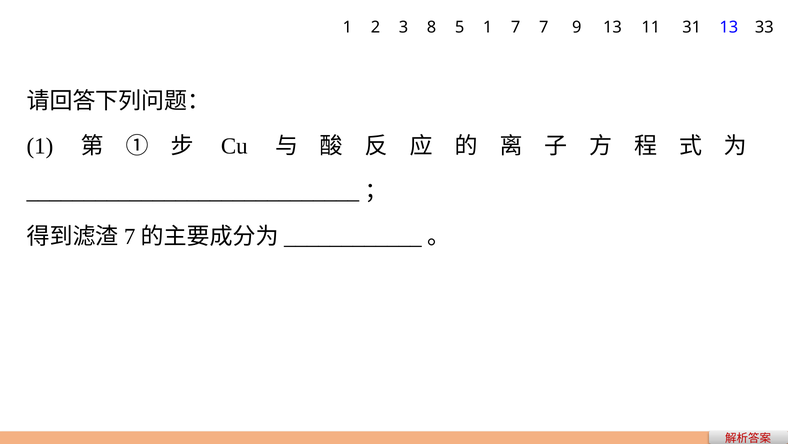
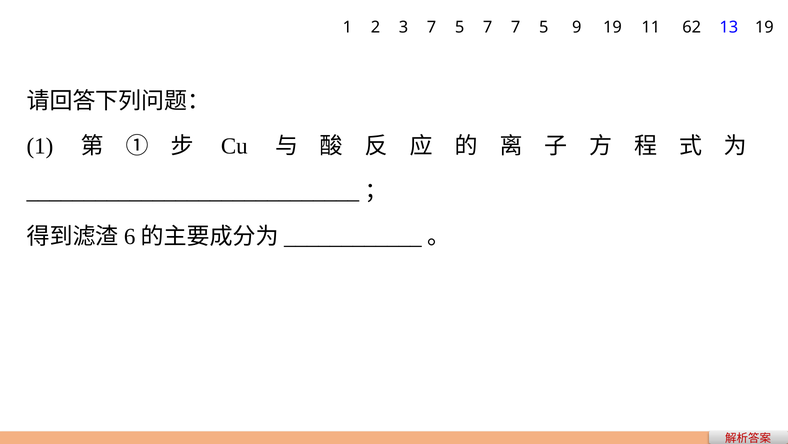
3 8: 8 -> 7 (432, 27)
5 1: 1 -> 7 (488, 27)
7: 7 -> 5 (544, 27)
9 13: 13 -> 19 (612, 27)
31: 31 -> 62 (692, 27)
13 33: 33 -> 19 (764, 27)
7: 7 -> 6 (130, 236)
